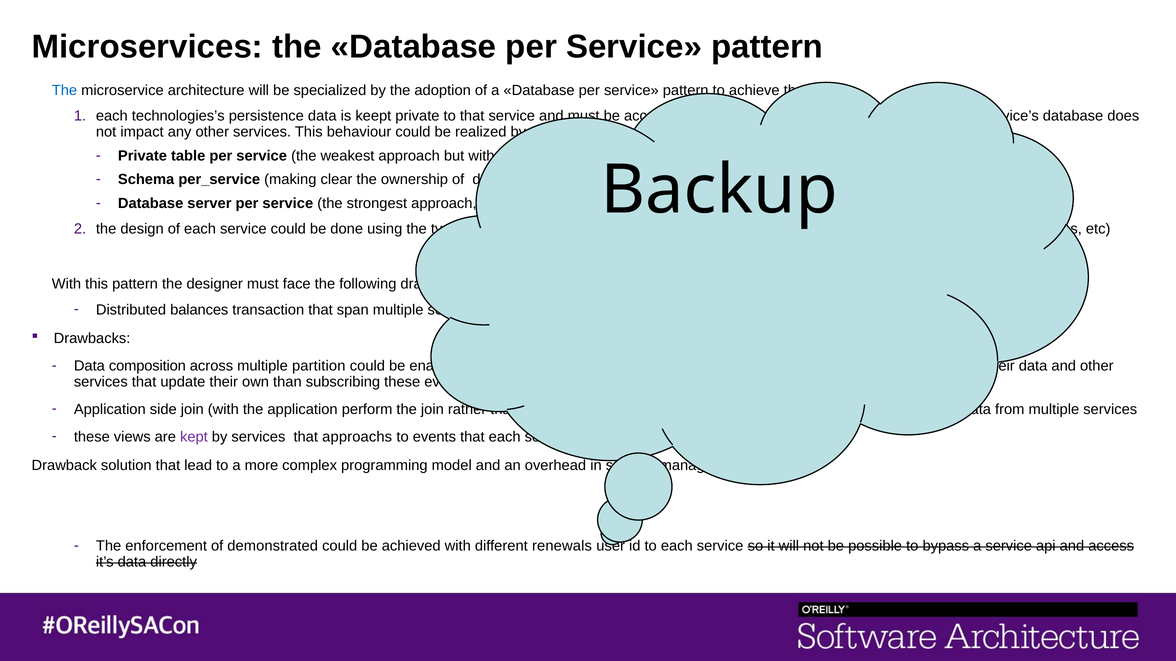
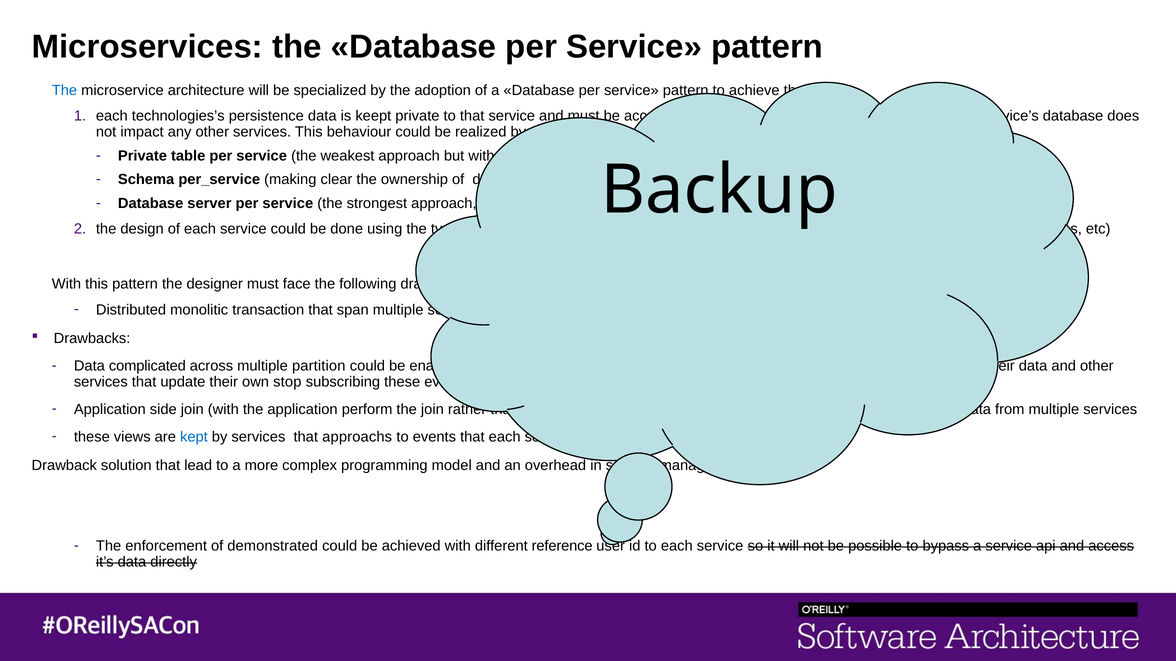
balances: balances -> monolitic (199, 310)
composition: composition -> complicated (147, 366)
own than: than -> stop (287, 382)
kept colour: purple -> blue (194, 437)
renewals: renewals -> reference (562, 546)
